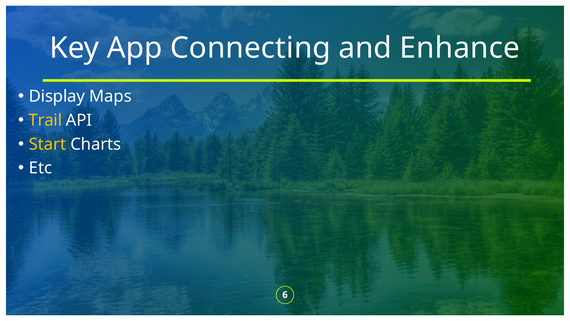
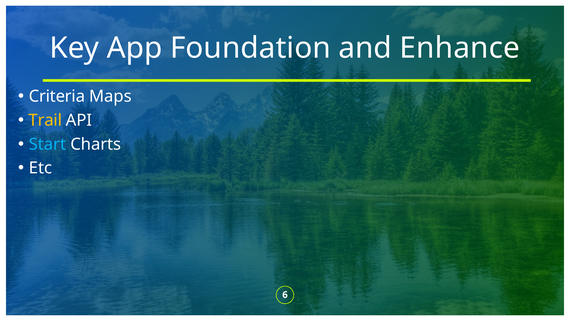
Connecting: Connecting -> Foundation (250, 48)
Display: Display -> Criteria (57, 96)
Start colour: yellow -> light blue (47, 144)
